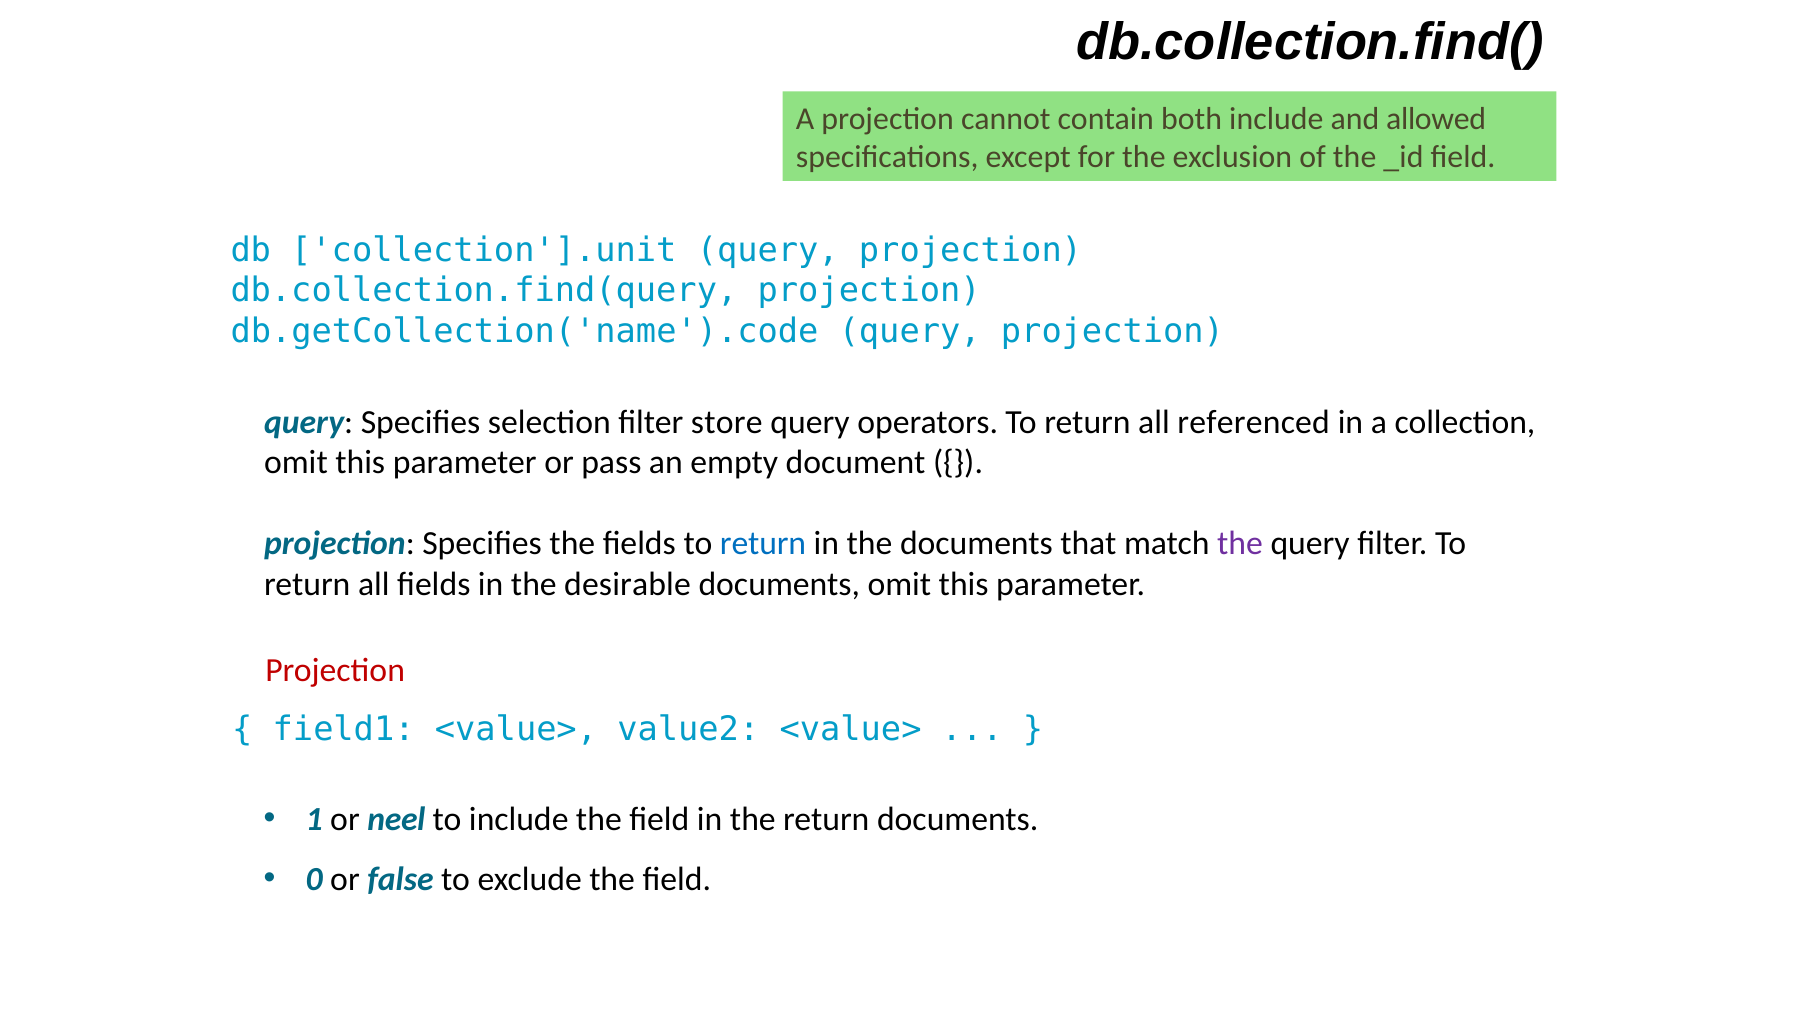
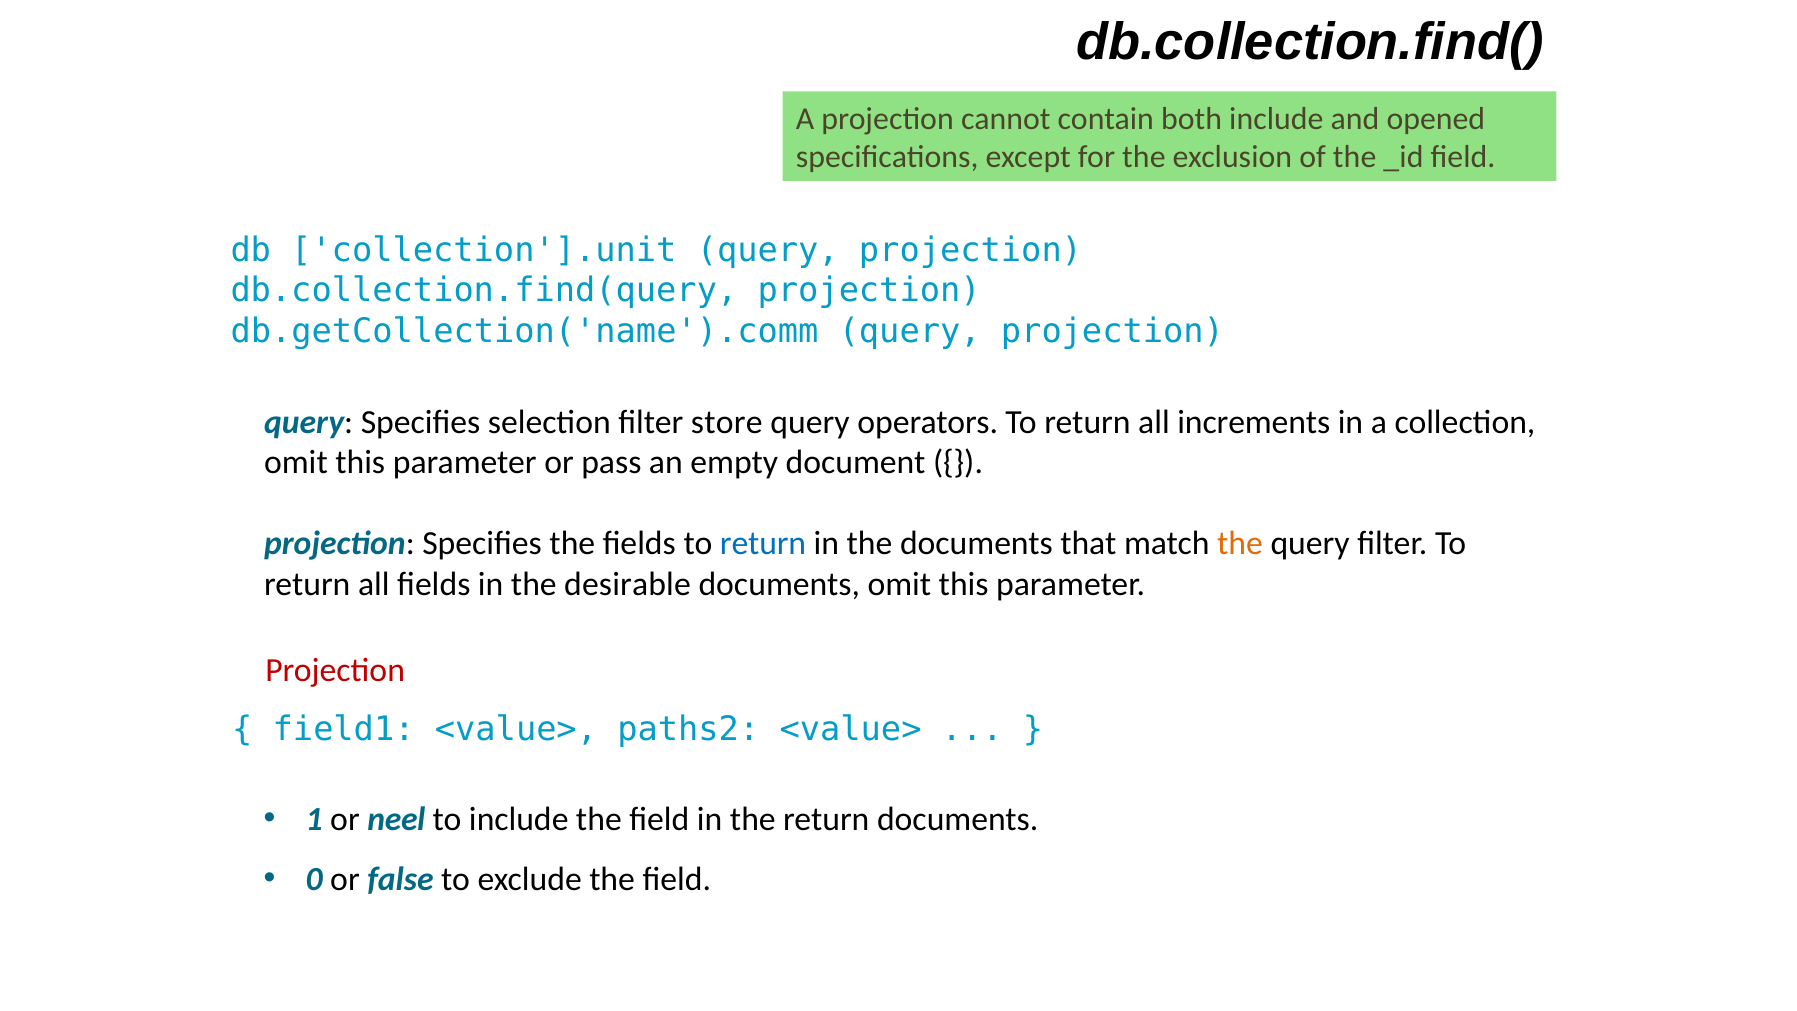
allowed: allowed -> opened (1436, 119)
db.getCollection('name').code: db.getCollection('name').code -> db.getCollection('name').comm (524, 331)
referenced: referenced -> increments (1254, 422)
the colour: purple -> orange (1240, 543)
value2: value2 -> paths2 (688, 729)
